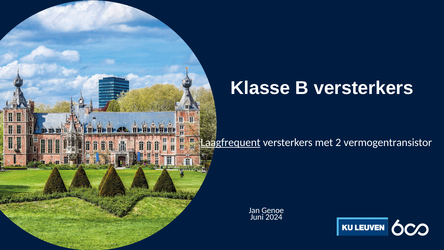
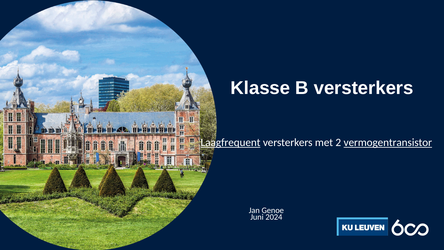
vermogentransistor underline: none -> present (388, 142)
